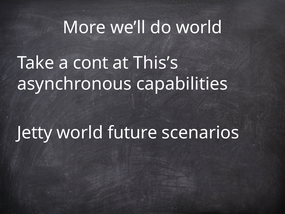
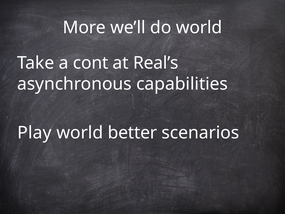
This’s: This’s -> Real’s (156, 63)
Jetty: Jetty -> Play (34, 133)
future: future -> better (132, 133)
